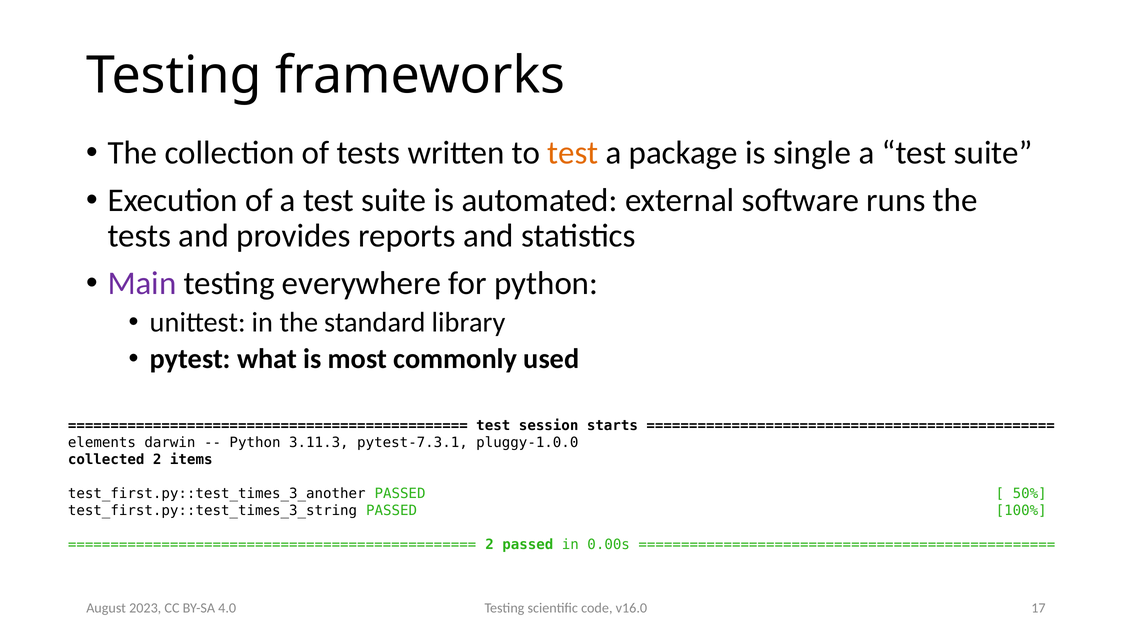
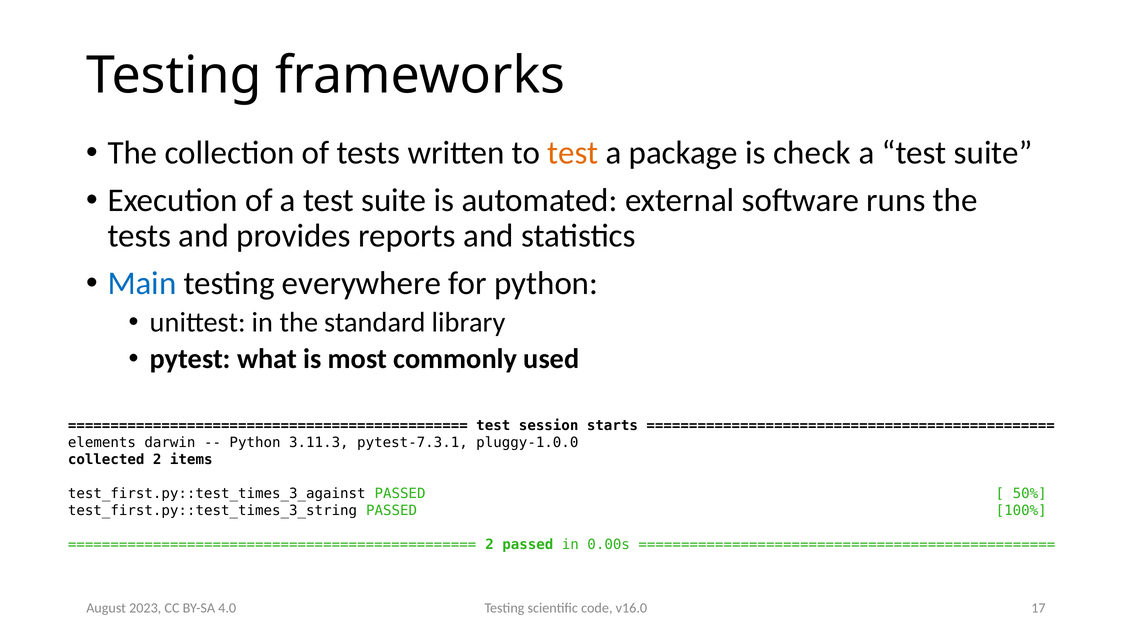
single: single -> check (812, 153)
Main colour: purple -> blue (142, 283)
test_first.py::test_times_3_another: test_first.py::test_times_3_another -> test_first.py::test_times_3_against (217, 493)
